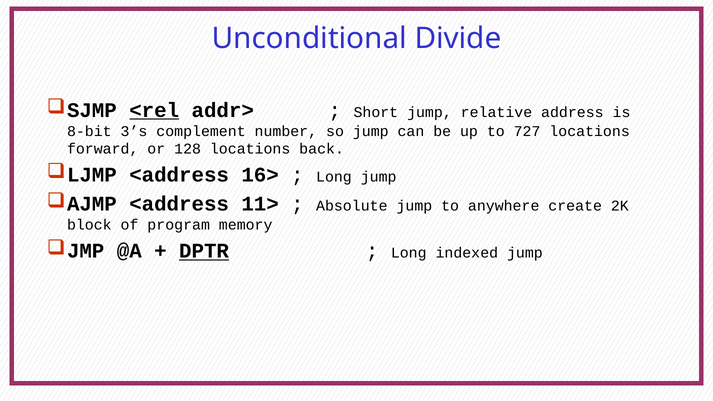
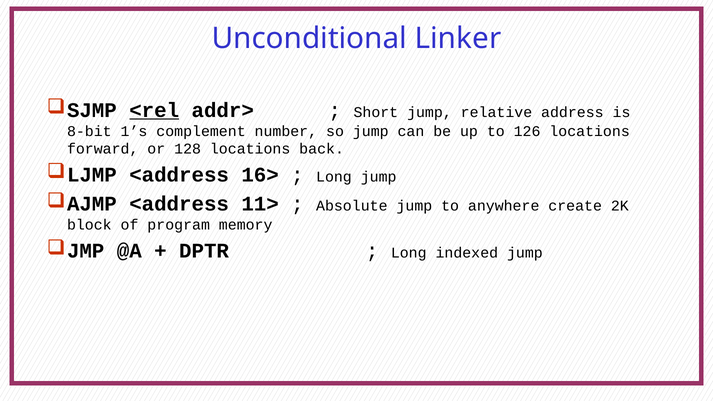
Divide: Divide -> Linker (458, 39)
3’s: 3’s -> 1’s (134, 131)
727: 727 -> 126 (527, 131)
DPTR underline: present -> none (204, 251)
